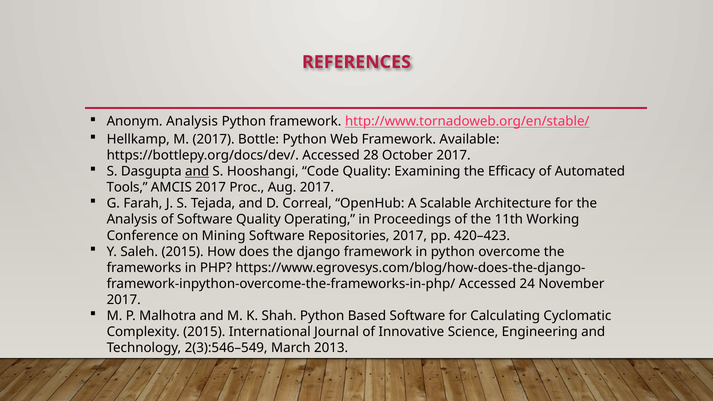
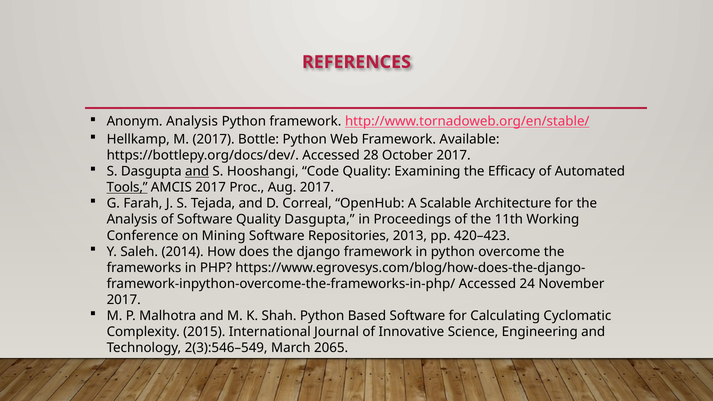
Tools underline: none -> present (127, 188)
Quality Operating: Operating -> Dasgupta (320, 220)
Repositories 2017: 2017 -> 2013 (410, 236)
Saleh 2015: 2015 -> 2014 (183, 252)
2013: 2013 -> 2065 (331, 348)
